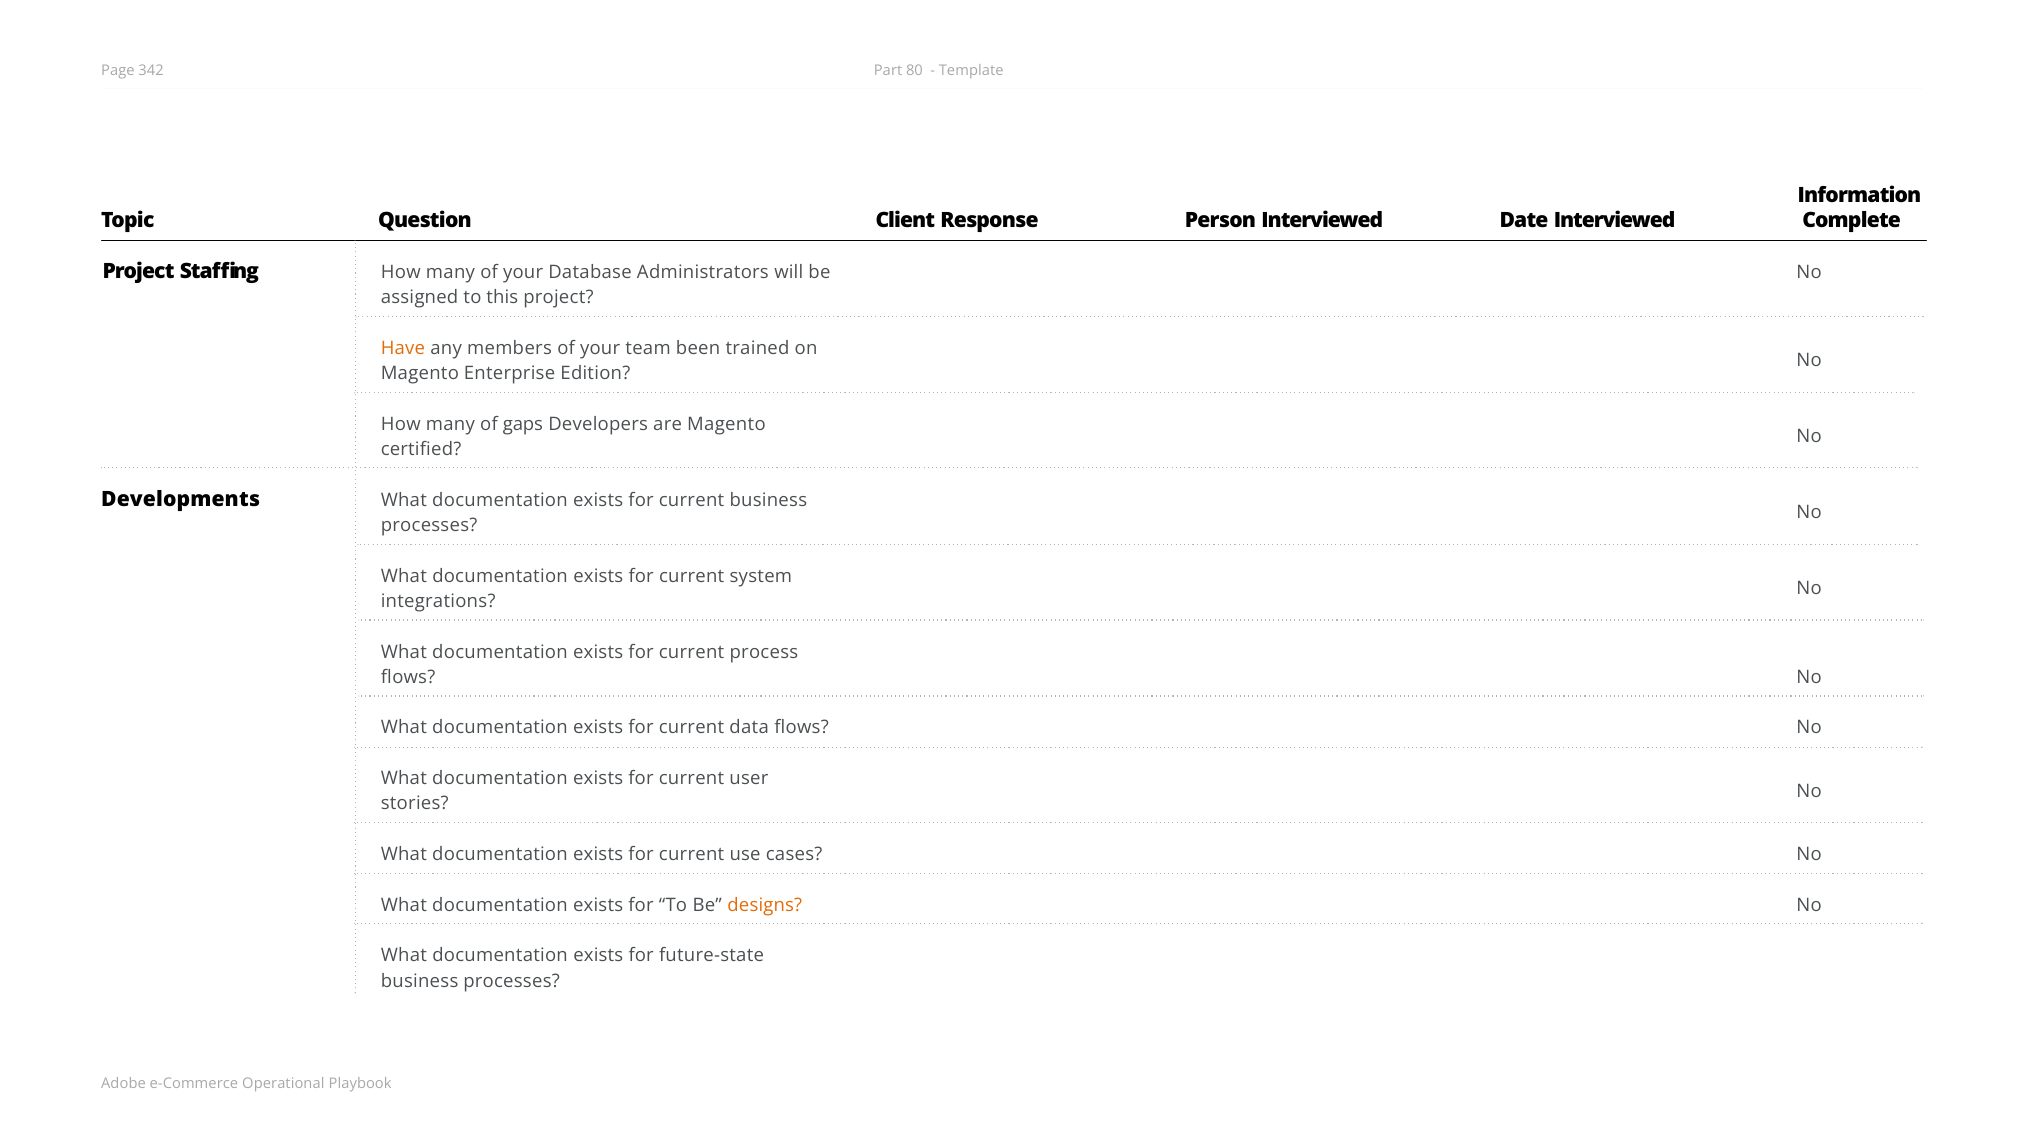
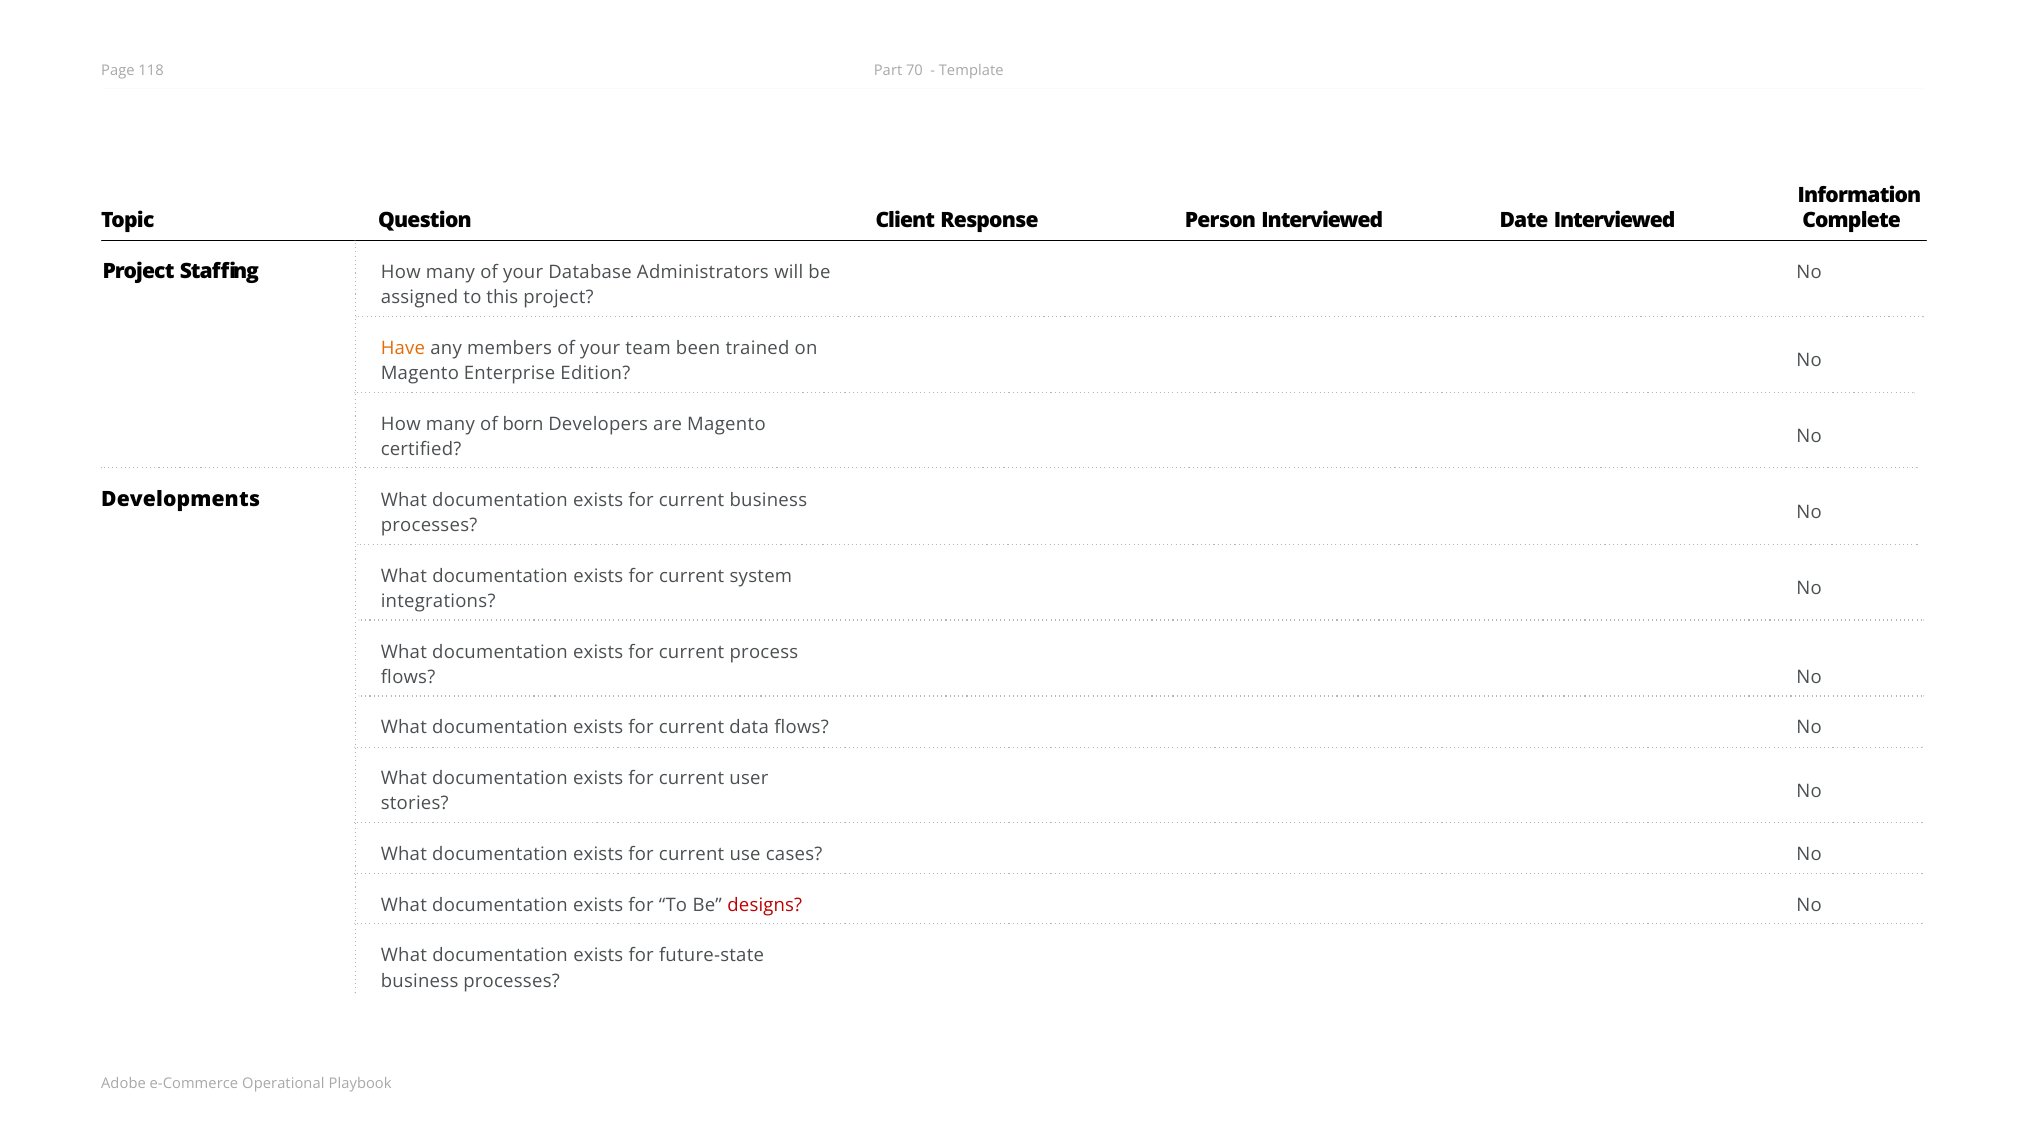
342: 342 -> 118 (151, 71)
80: 80 -> 70 (914, 71)
gaps: gaps -> born (523, 424)
designs colour: orange -> red (765, 905)
